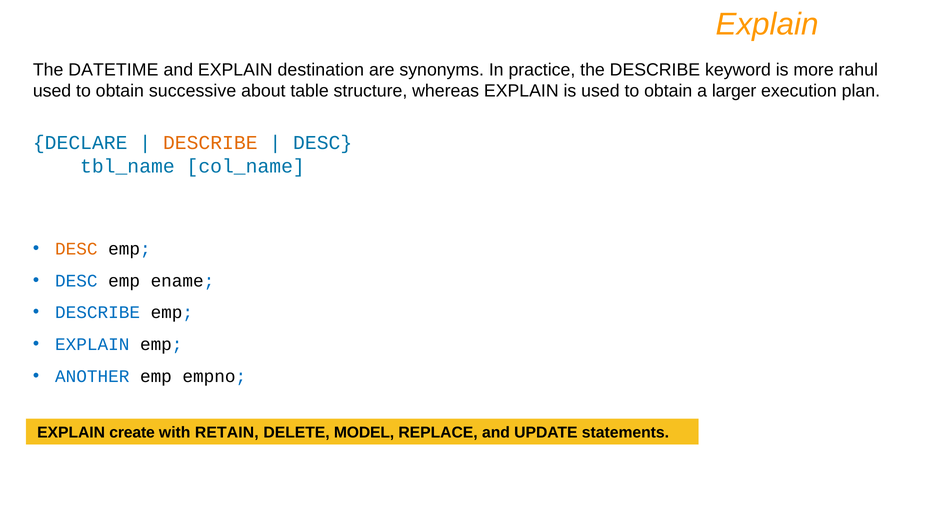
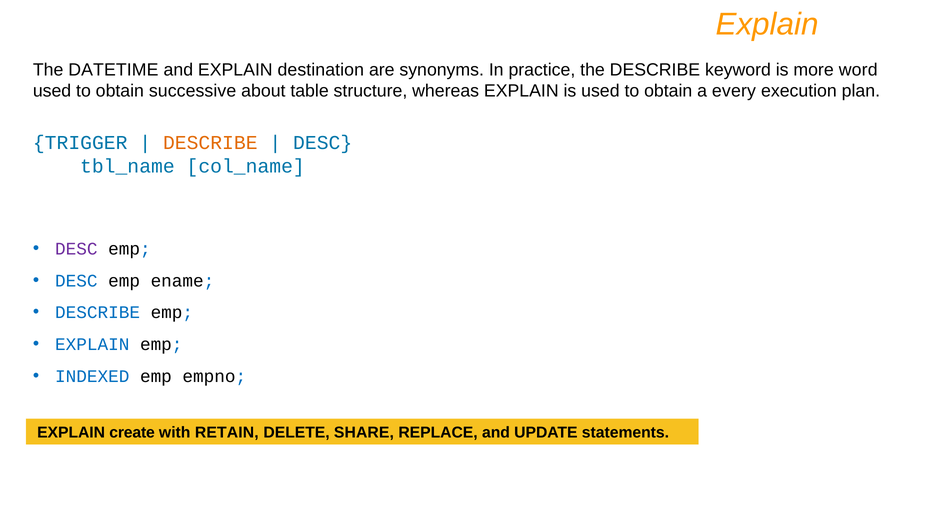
rahul: rahul -> word (858, 70)
larger: larger -> every (734, 91)
DECLARE: DECLARE -> TRIGGER (80, 143)
DESC colour: orange -> purple (76, 249)
ANOTHER: ANOTHER -> INDEXED (92, 376)
MODEL: MODEL -> SHARE (364, 433)
